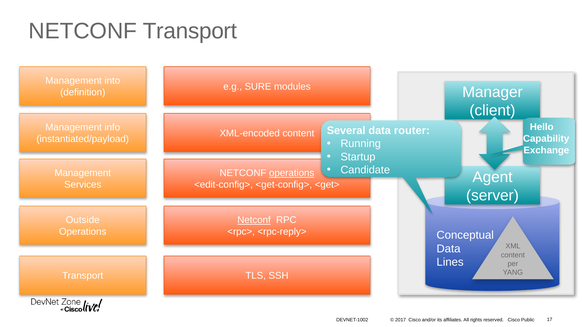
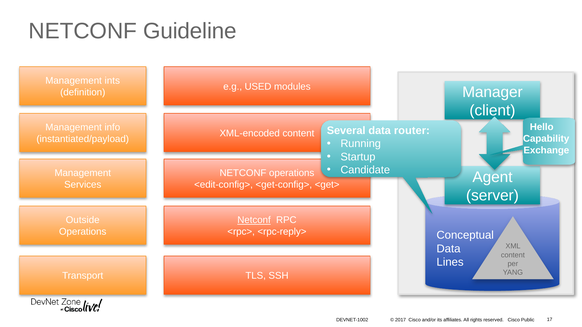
NETCONF Transport: Transport -> Guideline (190, 31)
into: into -> ints (112, 81)
SURE: SURE -> USED (258, 87)
operations underline: present -> none (292, 173)
